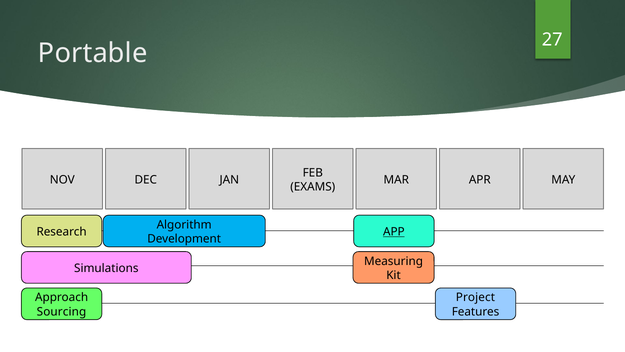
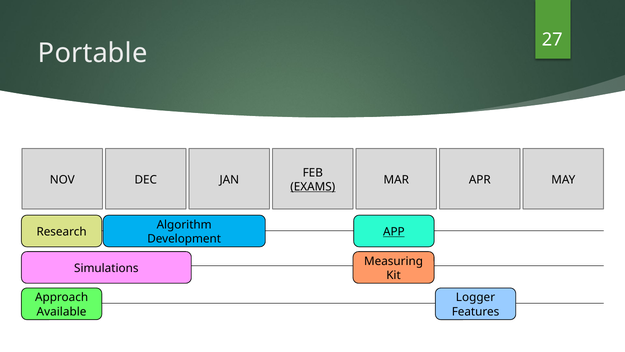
EXAMS underline: none -> present (313, 186)
Project: Project -> Logger (475, 297)
Sourcing: Sourcing -> Available (62, 311)
